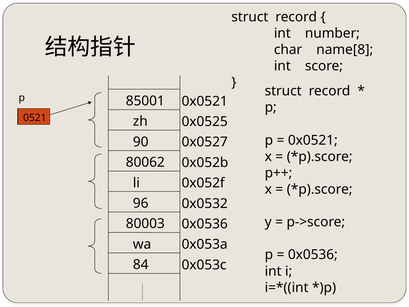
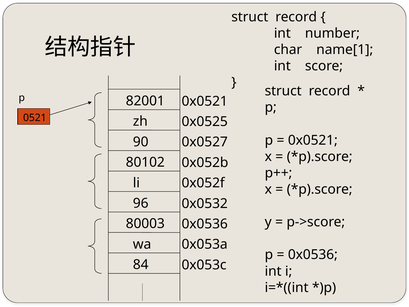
name[8: name[8 -> name[1 (345, 50)
85001: 85001 -> 82001 (145, 101)
80062: 80062 -> 80102 (145, 162)
